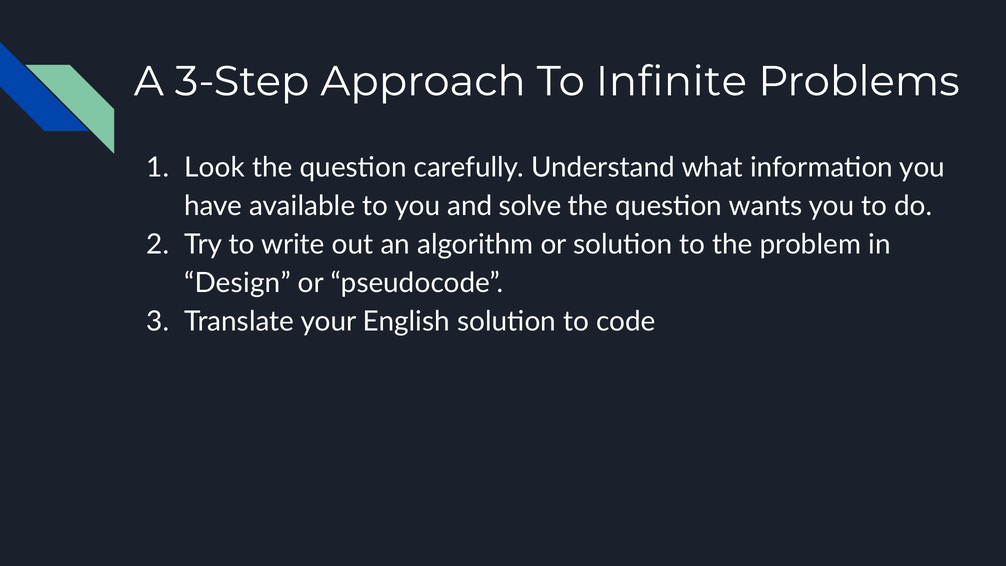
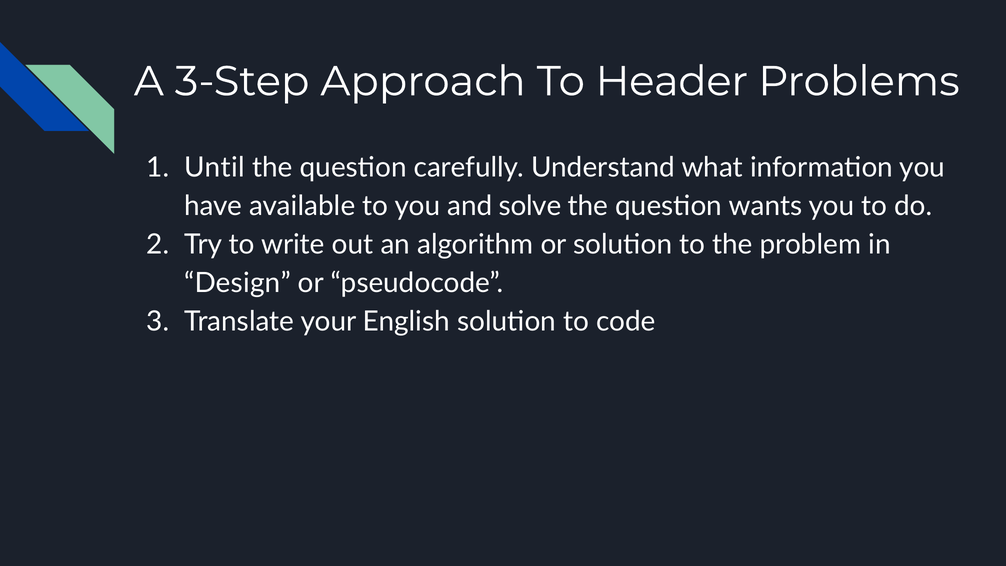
Infinite: Infinite -> Header (672, 81)
Look: Look -> Until (214, 167)
